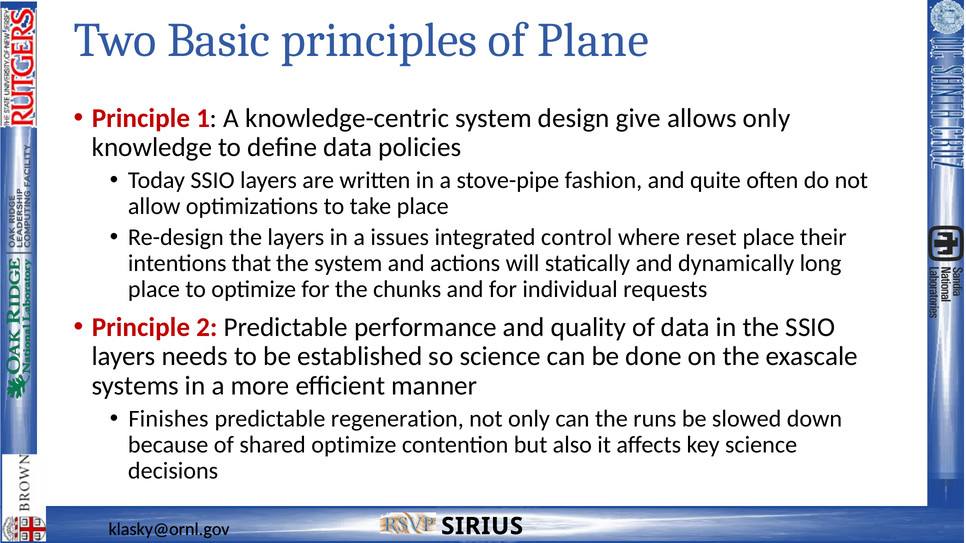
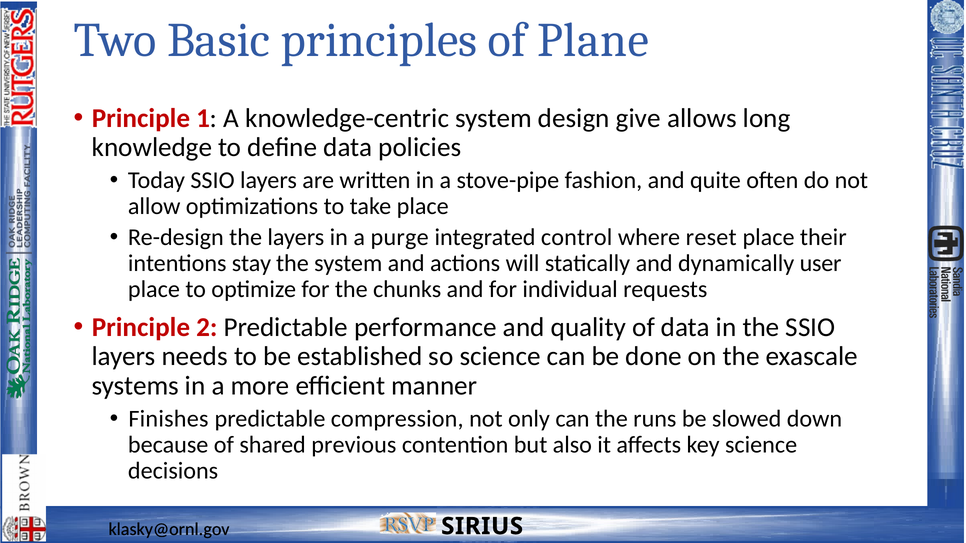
allows only: only -> long (767, 118)
issues: issues -> purge (400, 237)
that: that -> stay (251, 264)
long: long -> user (821, 264)
regeneration: regeneration -> compression (397, 419)
shared optimize: optimize -> previous (354, 445)
